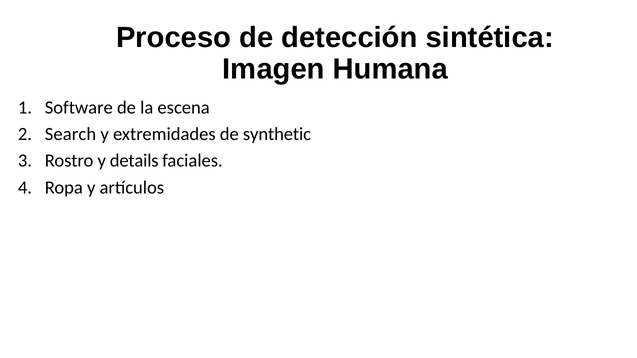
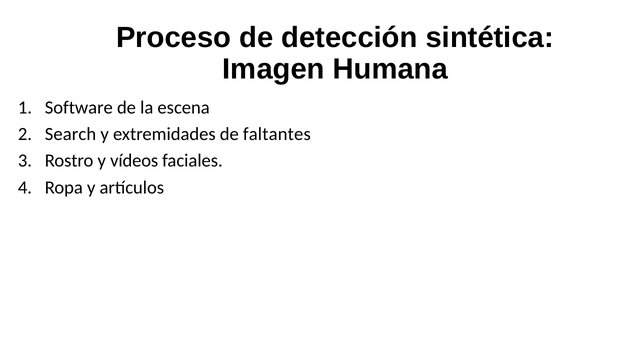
synthetic: synthetic -> faltantes (277, 134)
details: details -> vídeos (134, 161)
